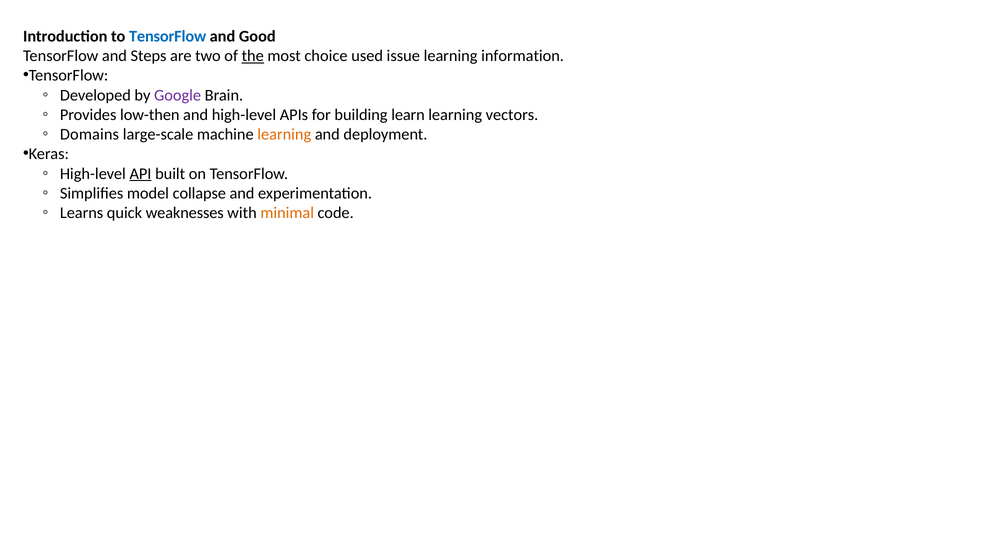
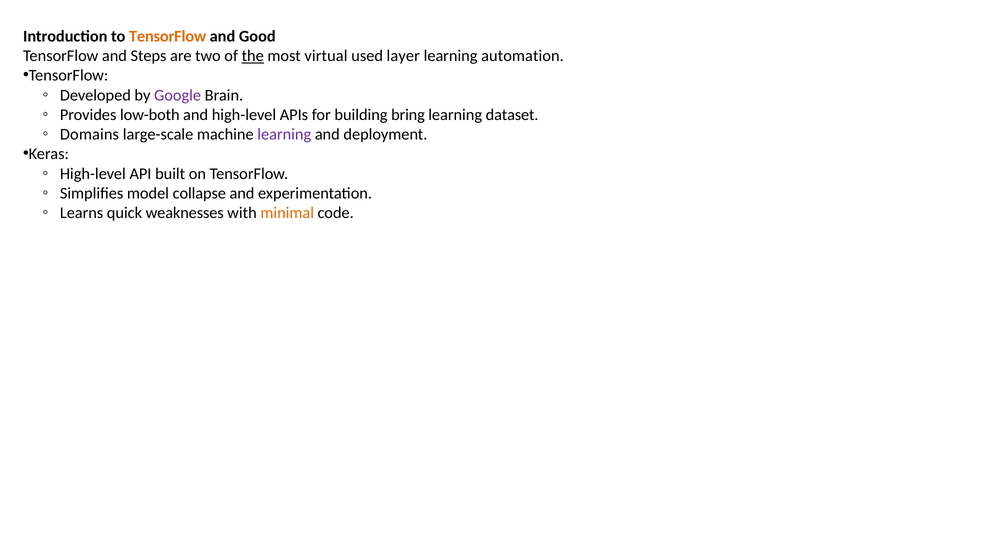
TensorFlow colour: blue -> orange (168, 36)
choice: choice -> virtual (326, 56)
issue: issue -> layer (403, 56)
information: information -> automation (523, 56)
low-then: low-then -> low-both (150, 115)
learn: learn -> bring (408, 115)
vectors: vectors -> dataset (512, 115)
learning colour: orange -> purple (284, 134)
API underline: present -> none (140, 174)
